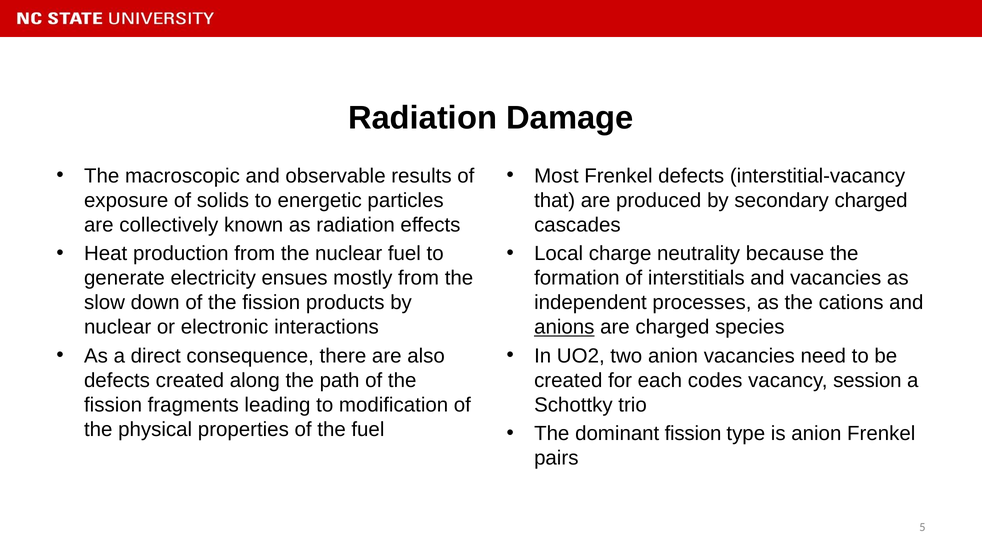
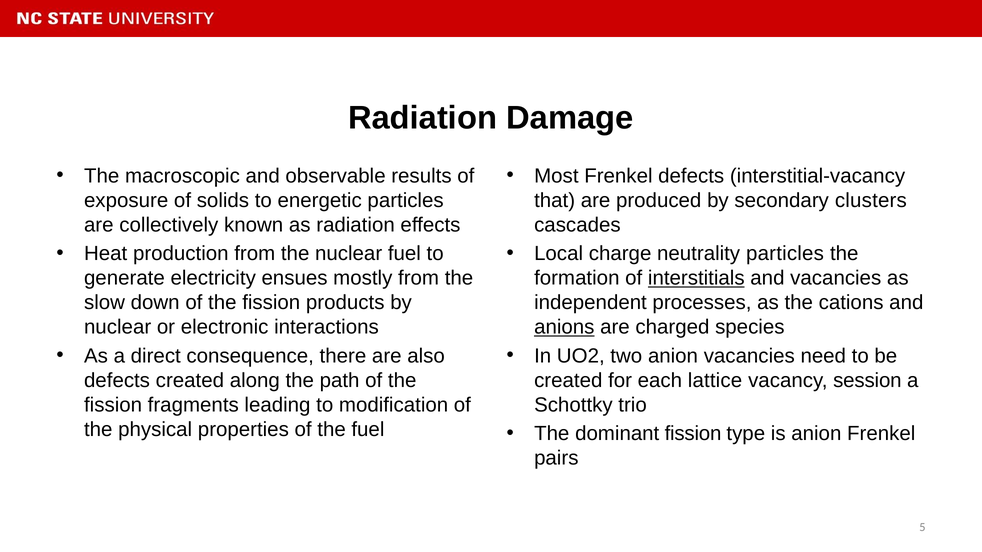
secondary charged: charged -> clusters (871, 201)
neutrality because: because -> particles (785, 254)
interstitials underline: none -> present (696, 278)
codes: codes -> lattice (715, 381)
